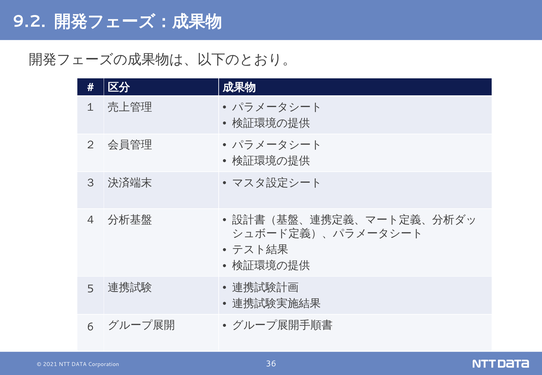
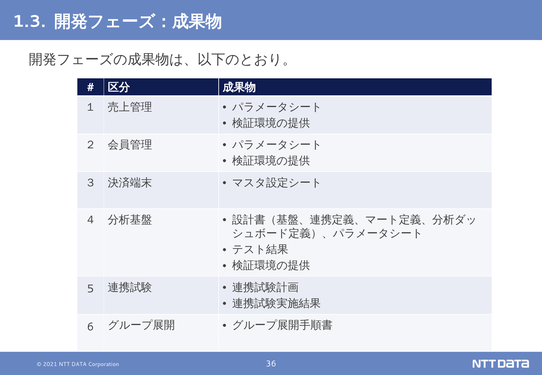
9.2: 9.2 -> 1.3 (29, 21)
